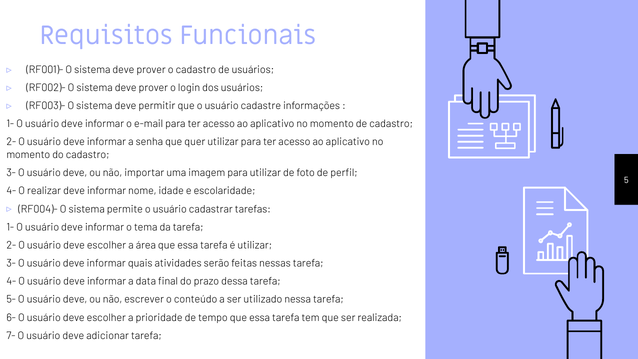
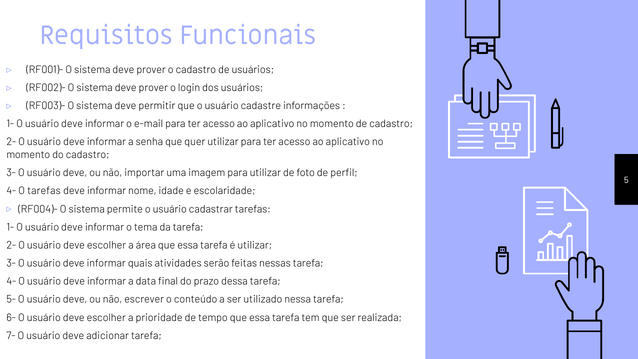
O realizar: realizar -> tarefas (44, 191)
